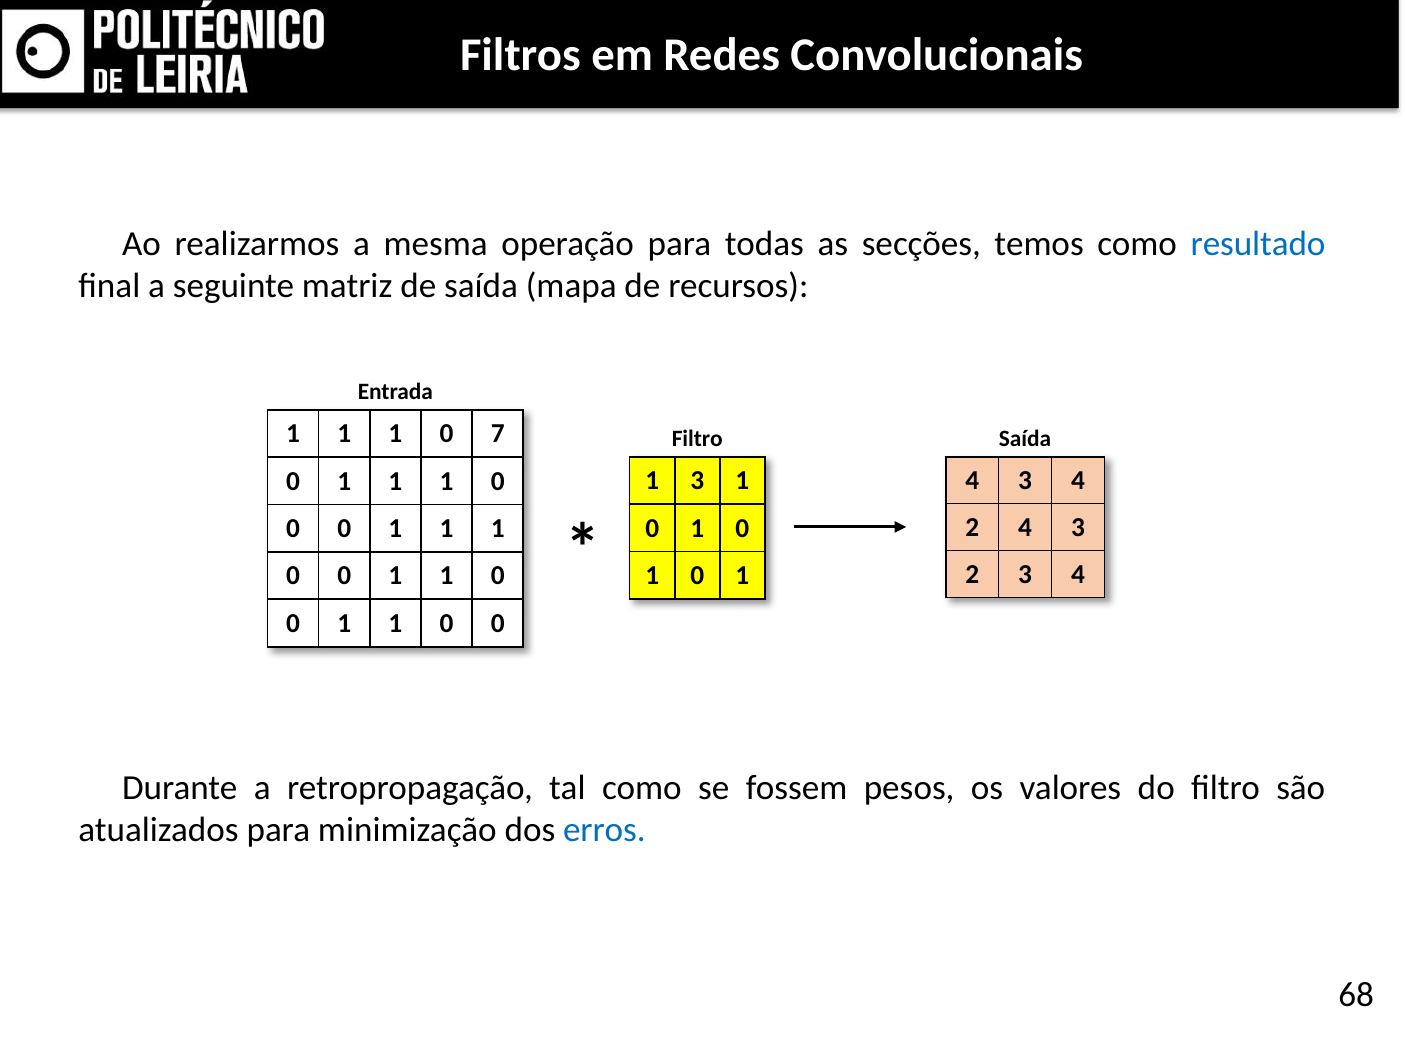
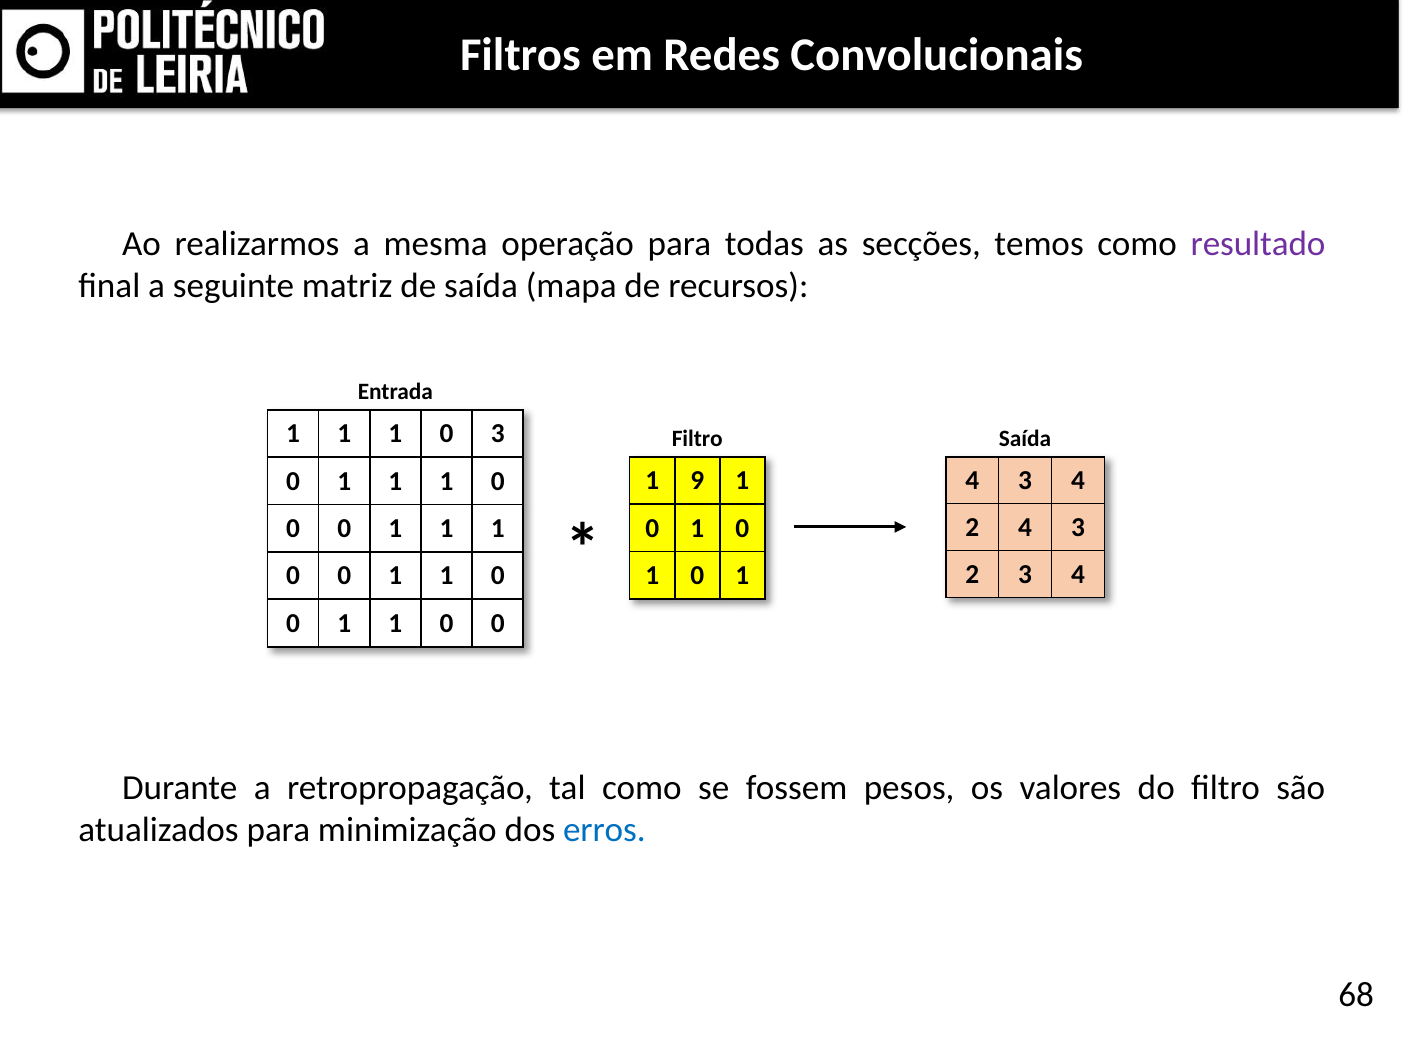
resultado colour: blue -> purple (1258, 244)
0 7: 7 -> 3 (498, 434)
1 3: 3 -> 9 (697, 481)
